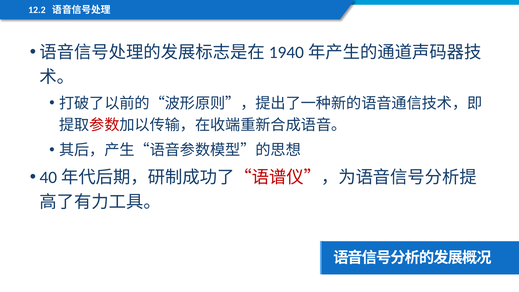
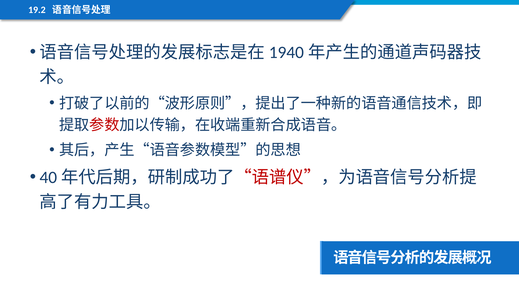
12.2: 12.2 -> 19.2 (37, 10)
